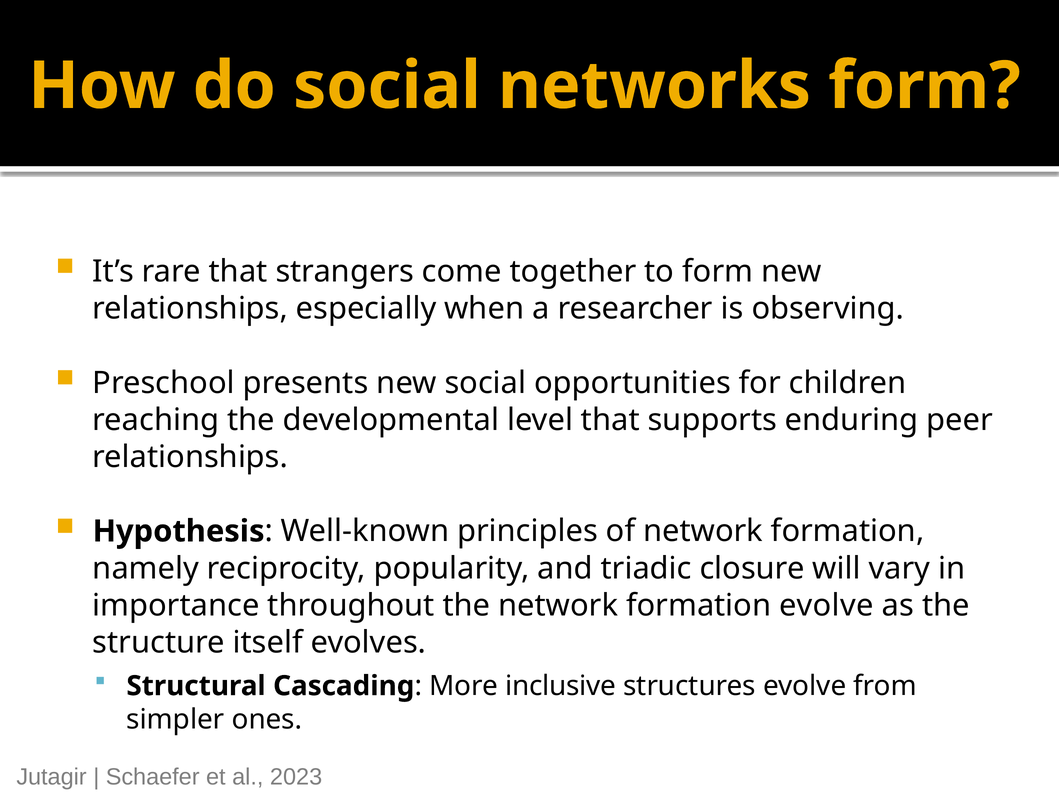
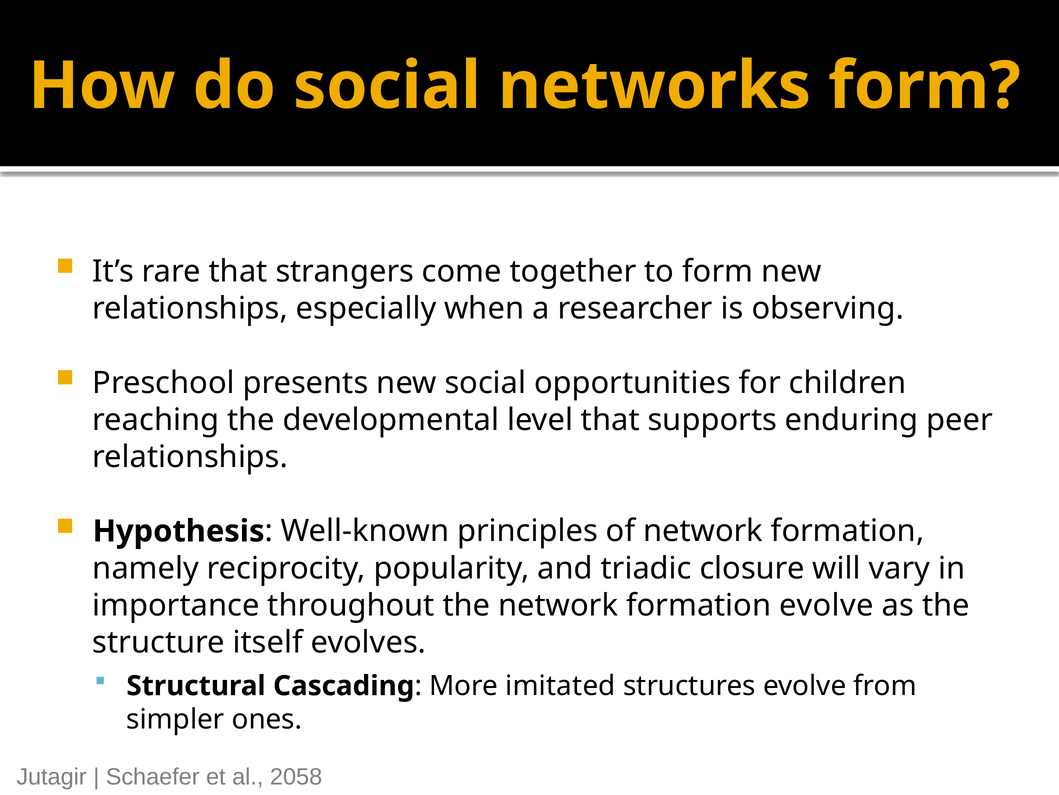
inclusive: inclusive -> imitated (560, 685)
2023: 2023 -> 2058 (296, 776)
